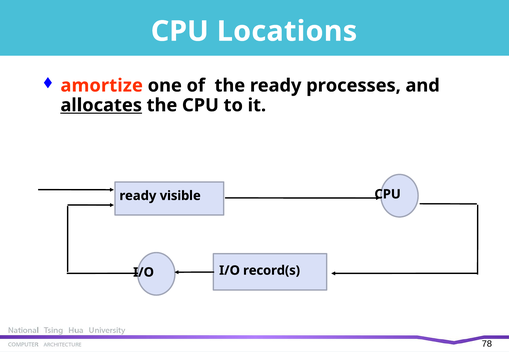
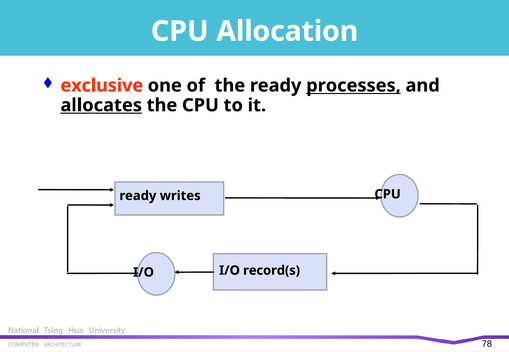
Locations: Locations -> Allocation (287, 31)
amortize: amortize -> exclusive (102, 86)
processes underline: none -> present (354, 86)
visible: visible -> writes (180, 196)
